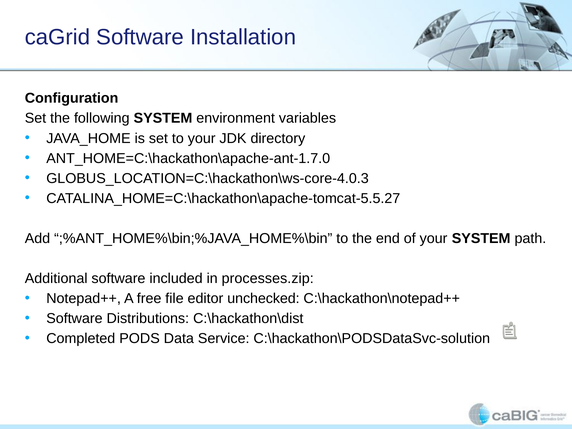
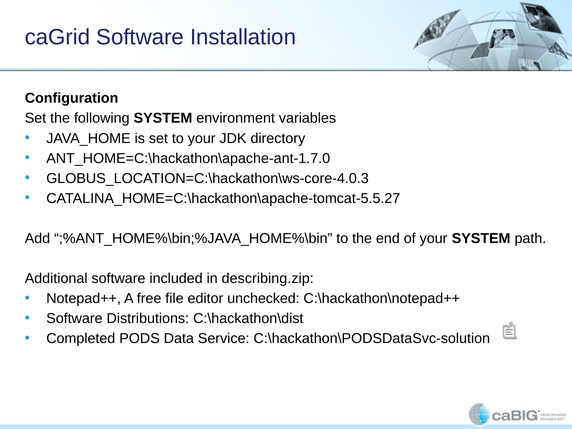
processes.zip: processes.zip -> describing.zip (268, 278)
